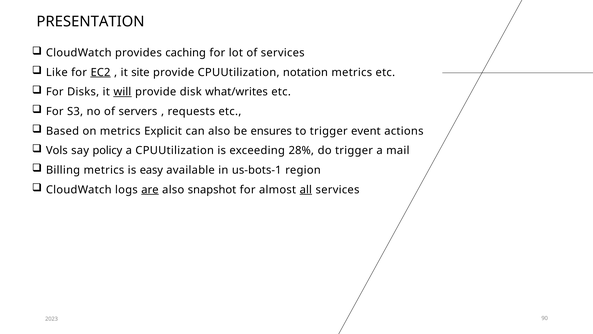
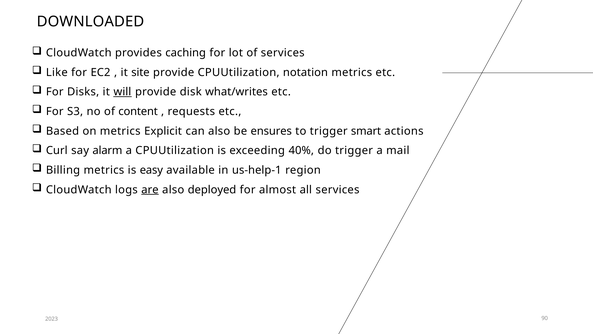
PRESENTATION: PRESENTATION -> DOWNLOADED (90, 22)
EC2 underline: present -> none (100, 72)
servers: servers -> content (138, 111)
event: event -> smart (366, 131)
Vols: Vols -> Curl (57, 150)
policy: policy -> alarm (107, 150)
28%: 28% -> 40% (301, 150)
us-bots-1: us-bots-1 -> us-help-1 (257, 170)
snapshot: snapshot -> deployed (212, 189)
all underline: present -> none (306, 189)
